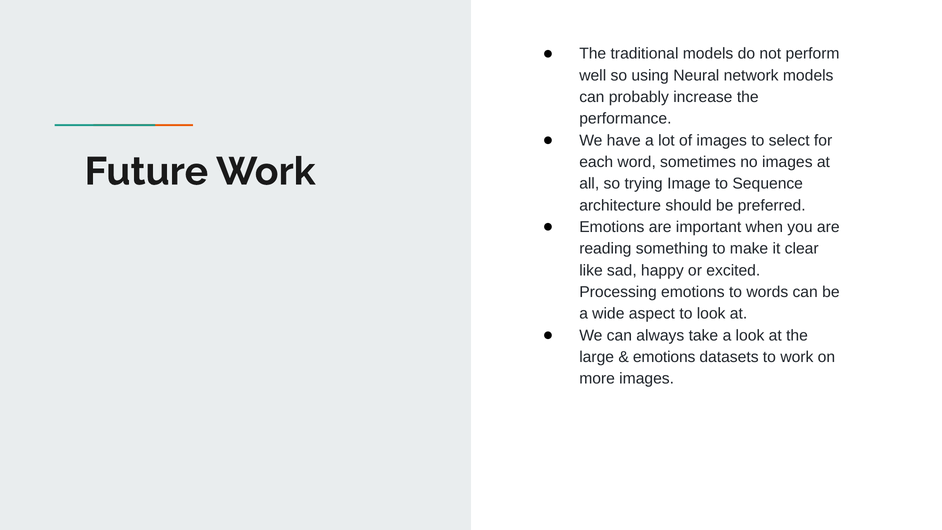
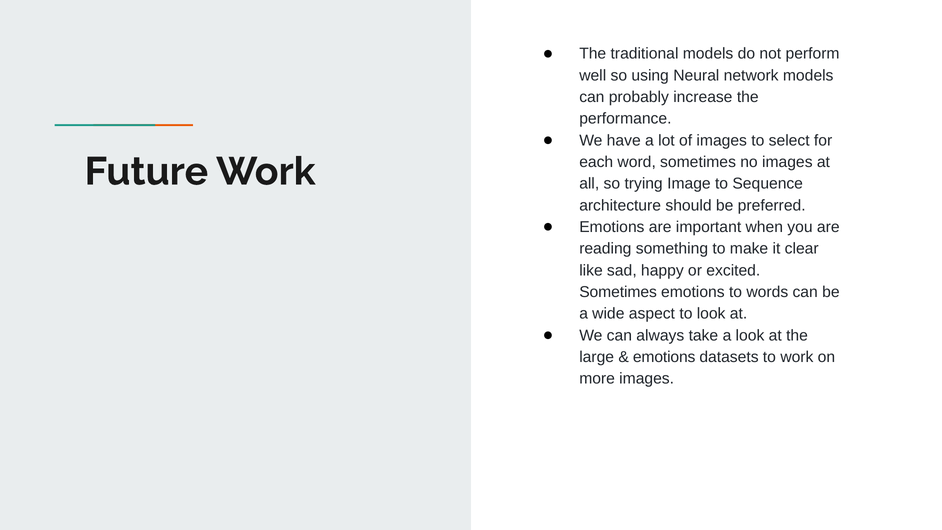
Processing: Processing -> Sometimes (618, 292)
